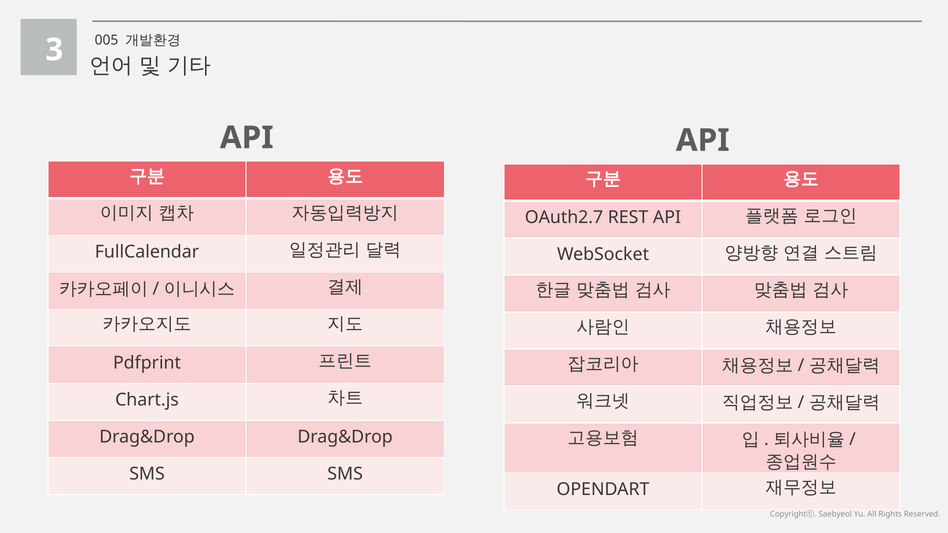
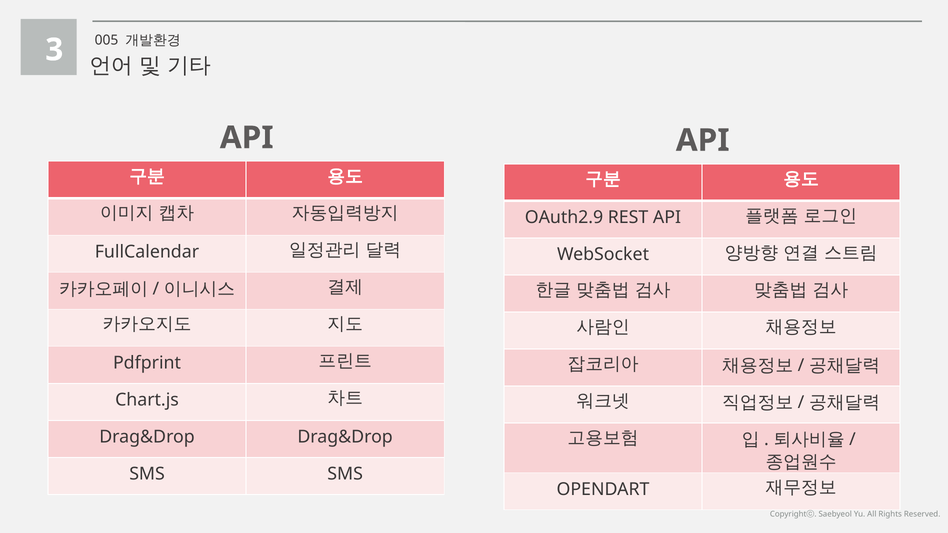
OAuth2.7: OAuth2.7 -> OAuth2.9 (564, 218)
